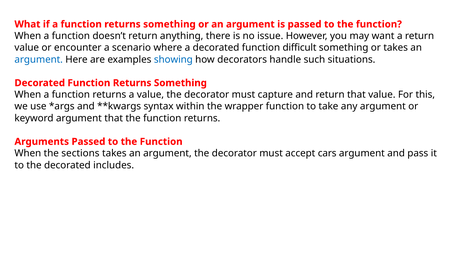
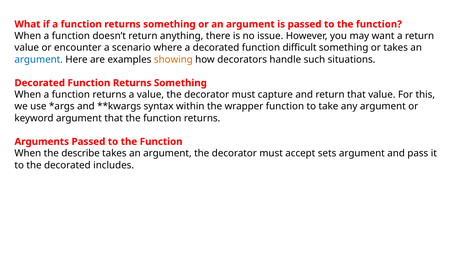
showing colour: blue -> orange (173, 59)
sections: sections -> describe (81, 153)
cars: cars -> sets (327, 153)
